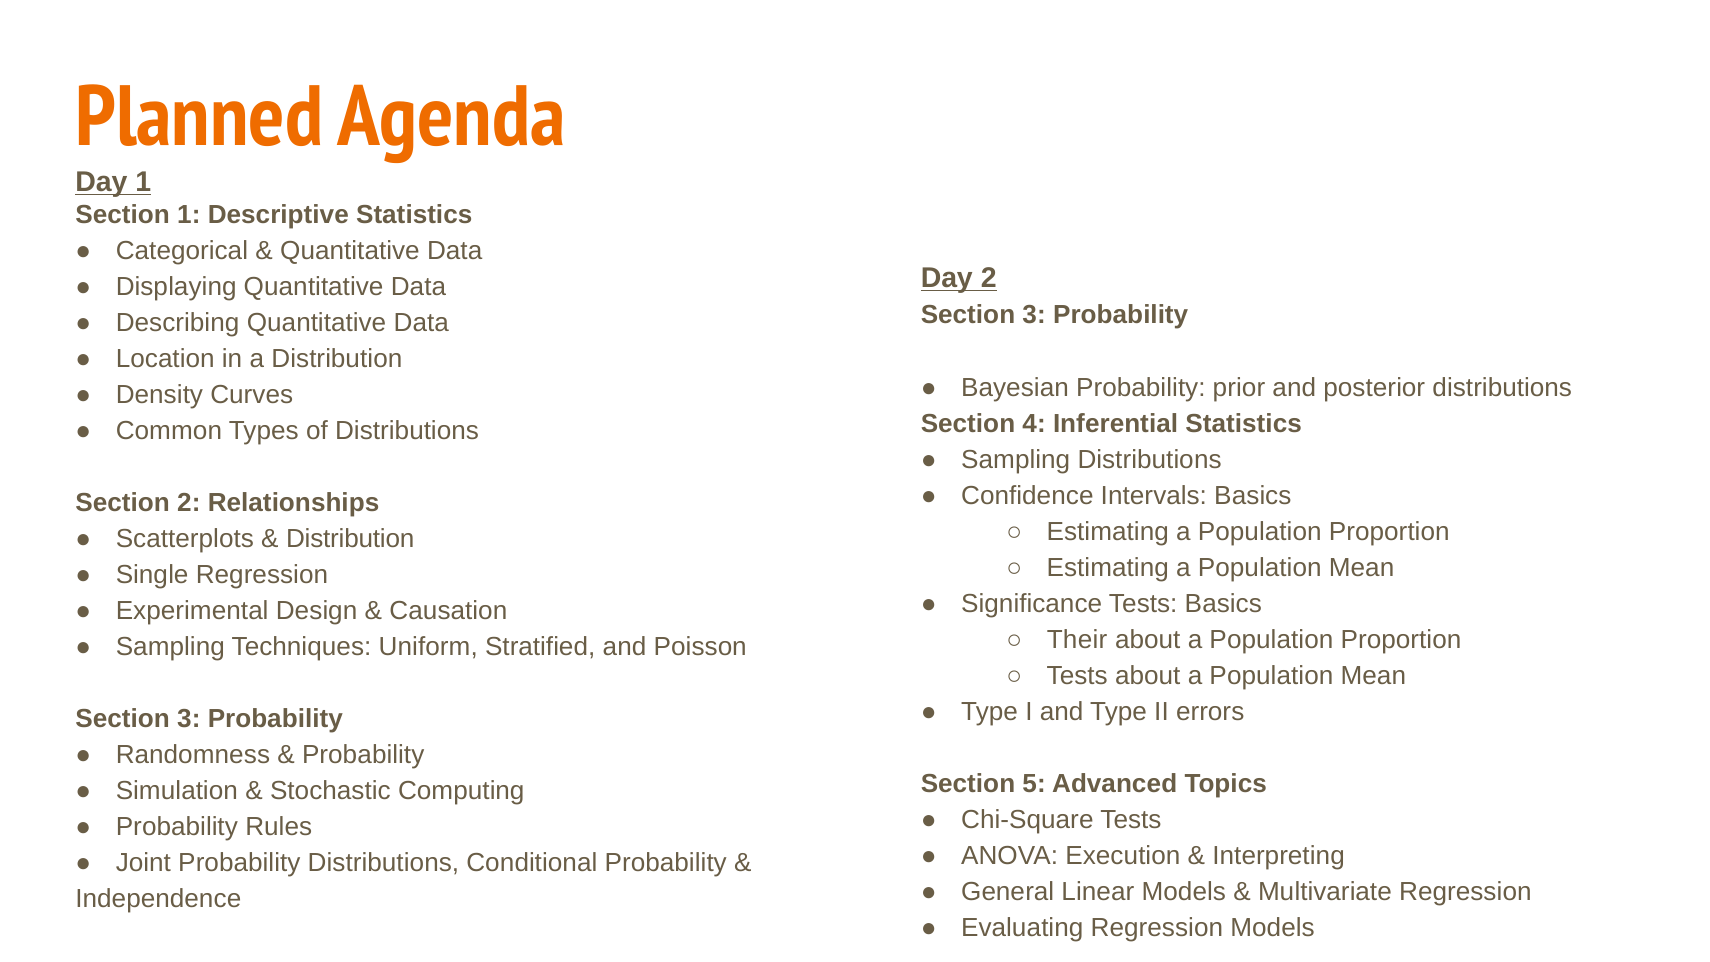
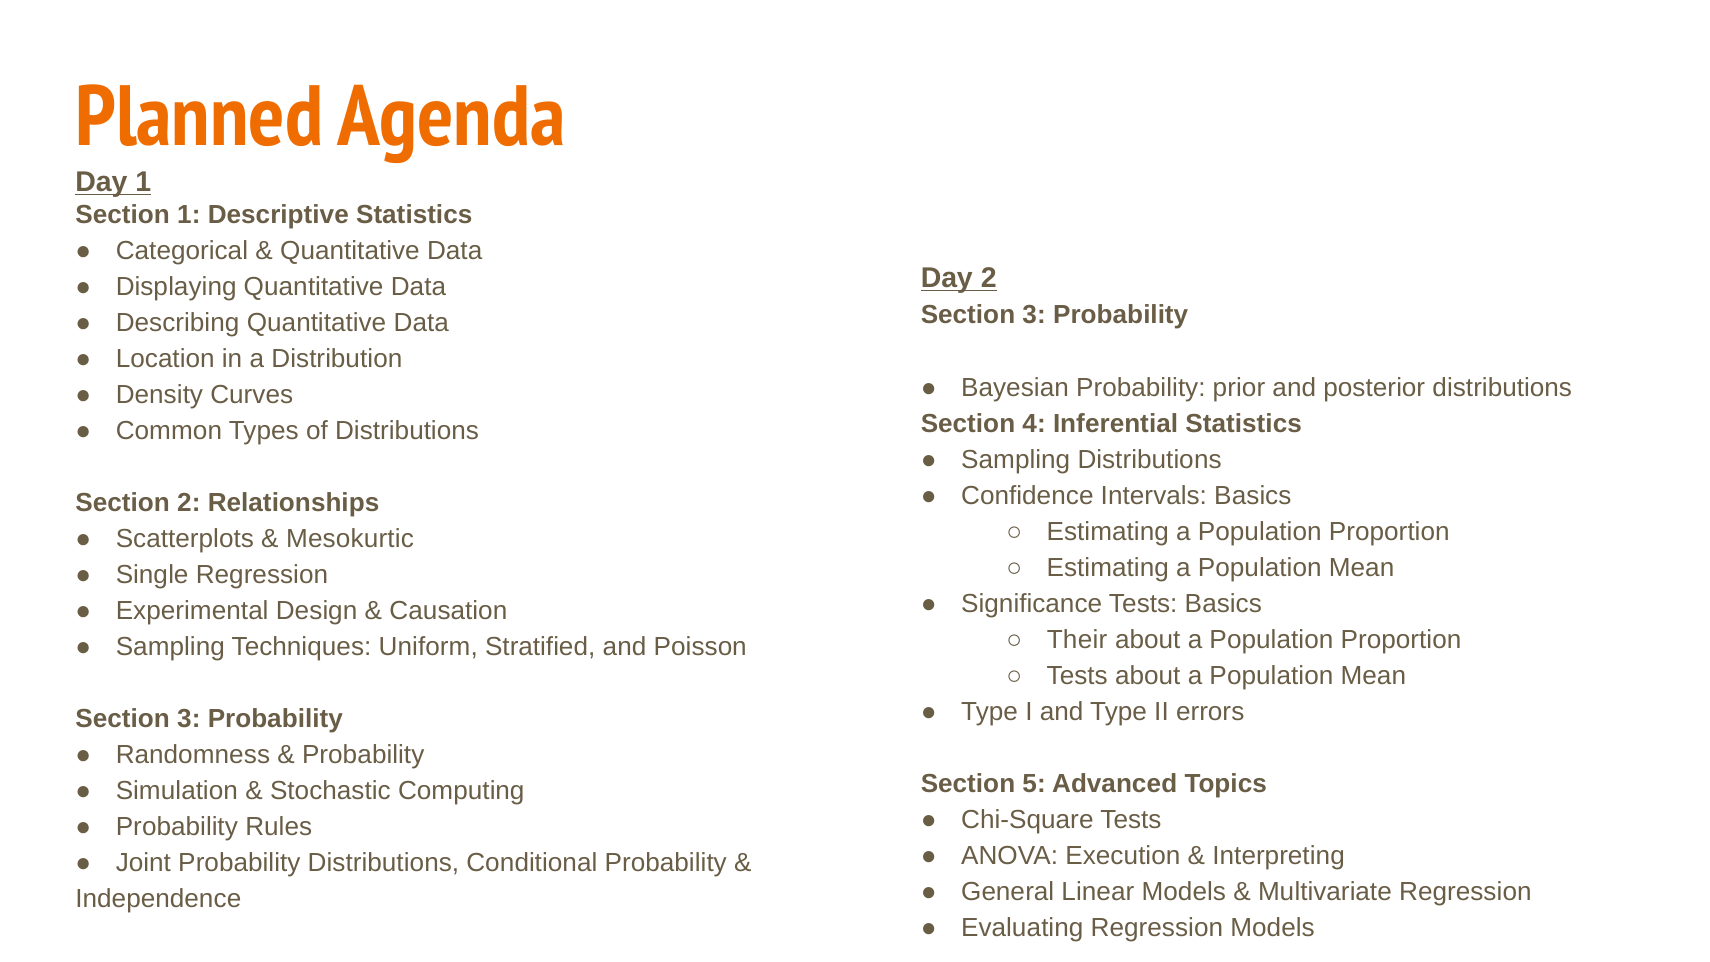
Distribution: Distribution -> Mesokurtic (350, 539)
